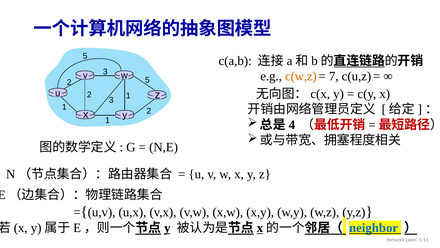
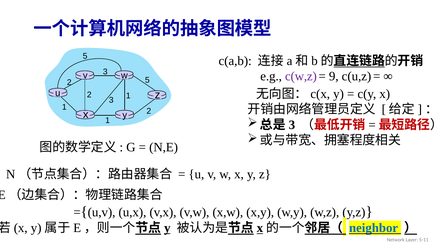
c(w,z colour: orange -> purple (301, 76)
7: 7 -> 9 (334, 76)
4: 4 -> 3 (292, 125)
